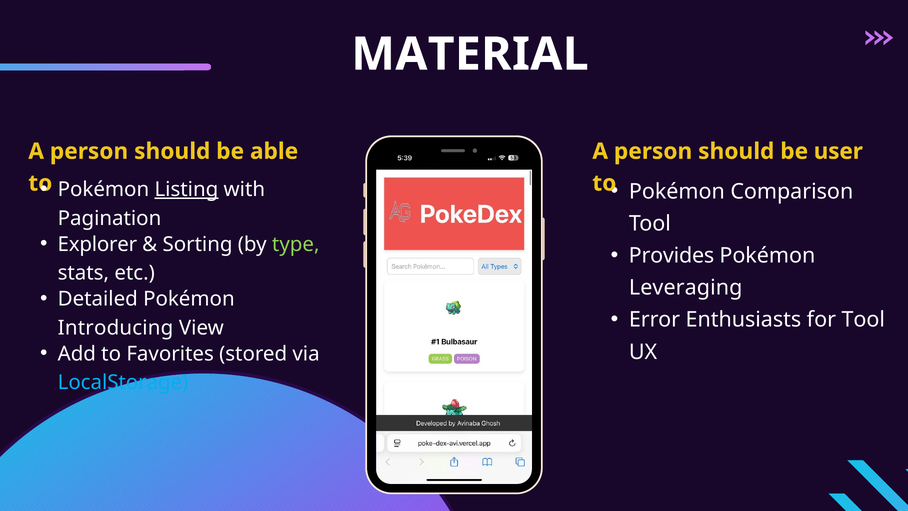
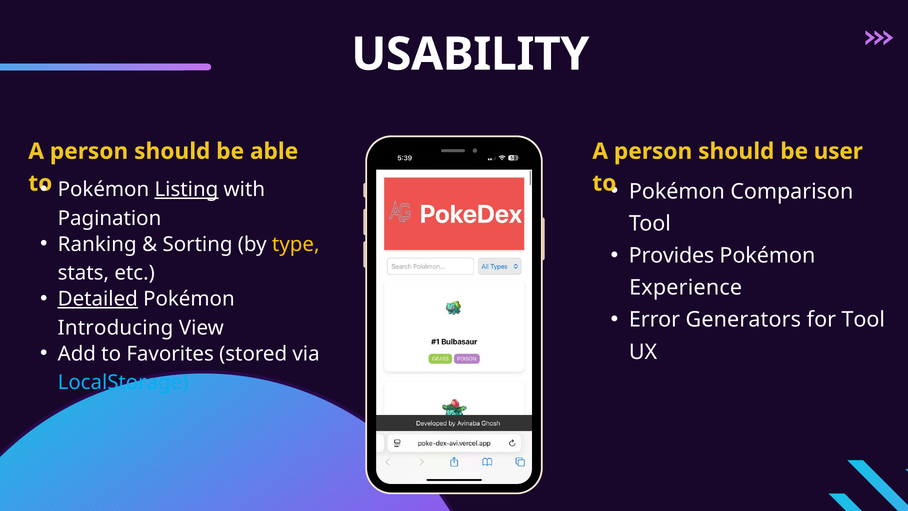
MATERIAL: MATERIAL -> USABILITY (470, 54)
Explorer: Explorer -> Ranking (97, 244)
type colour: light green -> yellow (296, 244)
Leveraging: Leveraging -> Experience (686, 288)
Detailed underline: none -> present (98, 299)
Enthusiasts: Enthusiasts -> Generators (743, 320)
